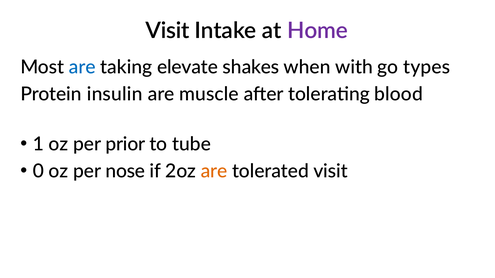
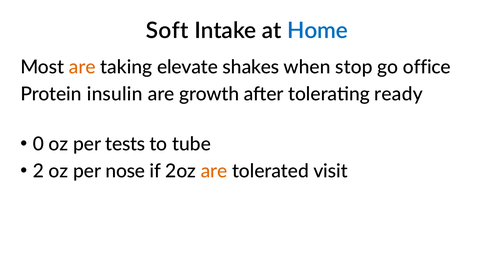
Visit: Visit -> Soft (167, 31)
Home colour: purple -> blue (318, 31)
are colour: blue -> orange (82, 67)
with: with -> stop (354, 67)
types: types -> office (427, 67)
muscle: muscle -> growth (209, 94)
blood: blood -> ready (399, 94)
1: 1 -> 0 (38, 144)
prior: prior -> tests (125, 144)
0: 0 -> 2 (38, 171)
